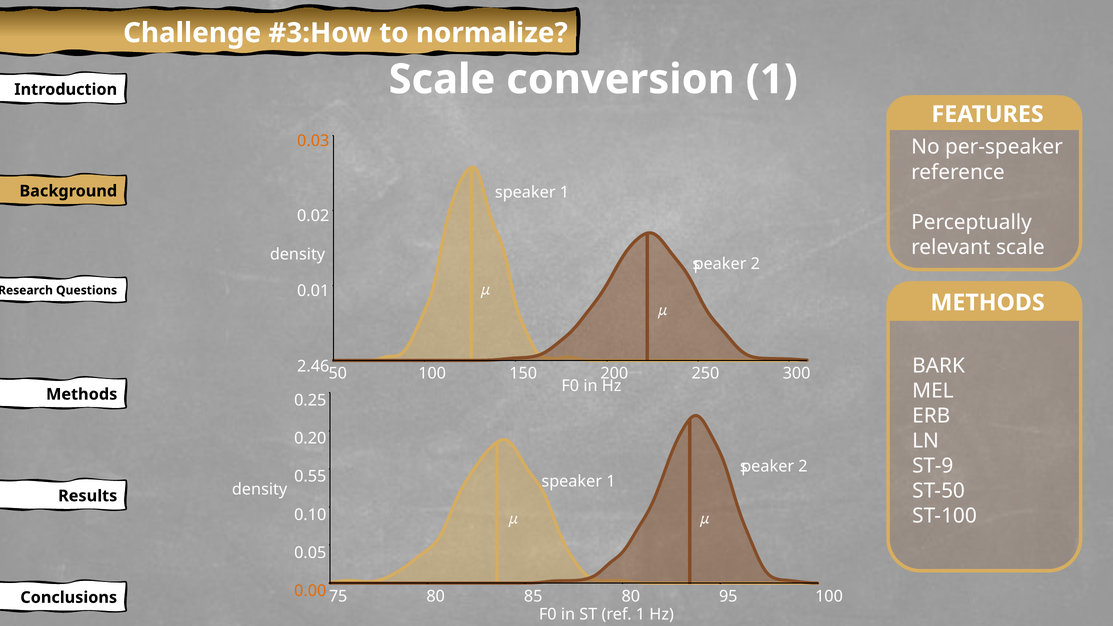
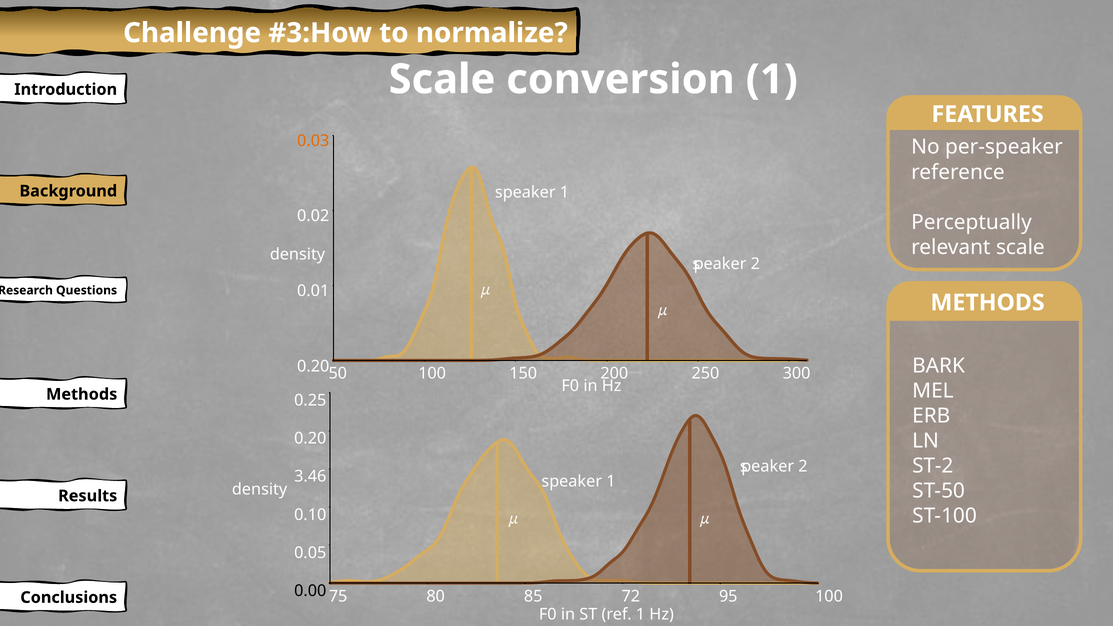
2.46: 2.46 -> 0.20 (313, 366)
ST-9: ST-9 -> ST-2 (933, 466)
0.55: 0.55 -> 3.46 (310, 477)
0.00 colour: orange -> black (310, 591)
85 80: 80 -> 72 (631, 597)
